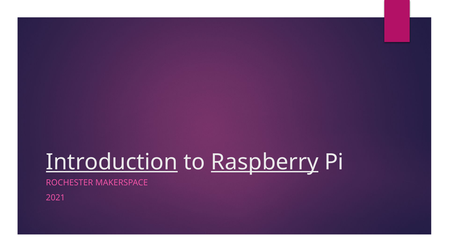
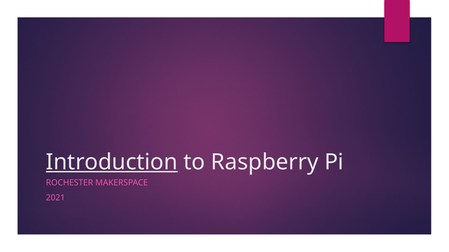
Raspberry underline: present -> none (265, 162)
